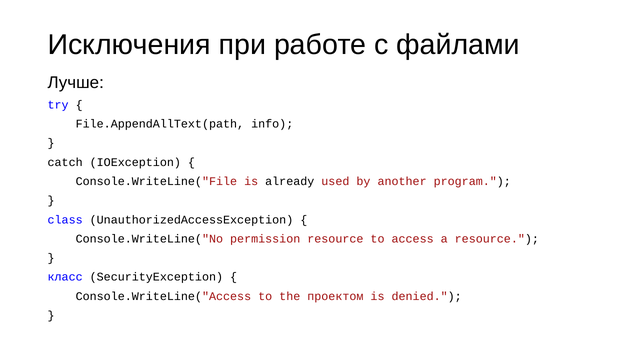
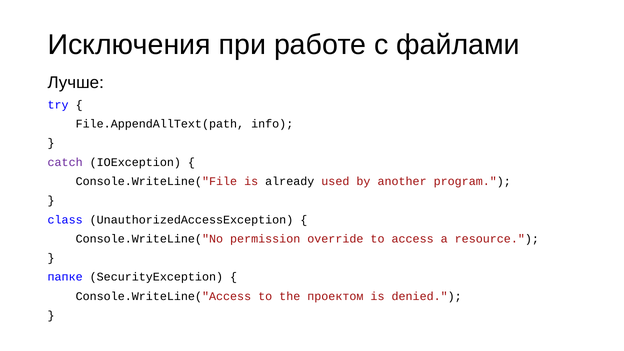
catch colour: black -> purple (65, 162)
permission resource: resource -> override (335, 239)
класс: класс -> папке (65, 277)
